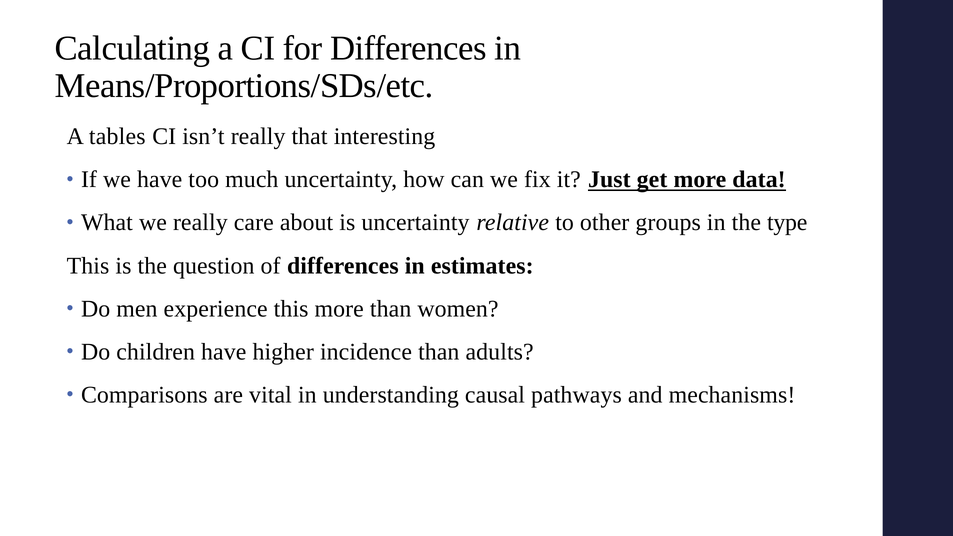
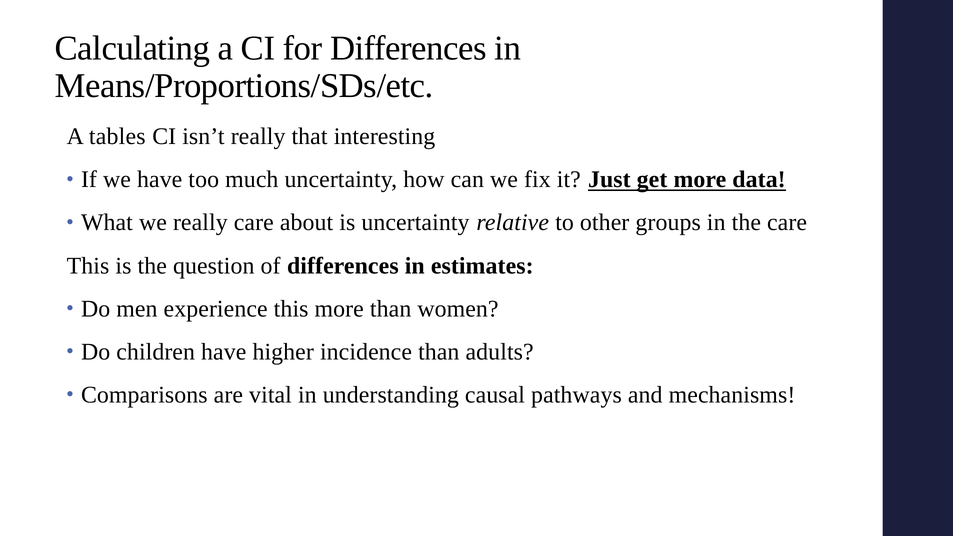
the type: type -> care (787, 223)
